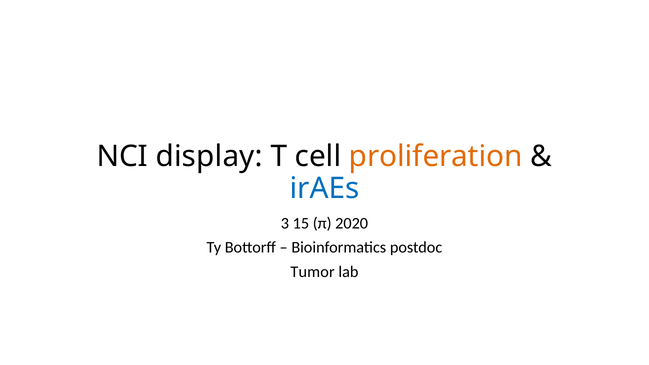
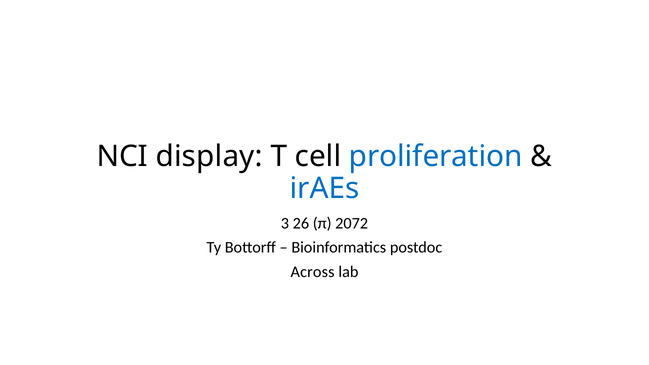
proliferation colour: orange -> blue (436, 156)
15: 15 -> 26 (301, 223)
2020: 2020 -> 2072 (352, 223)
Tumor: Tumor -> Across (313, 272)
